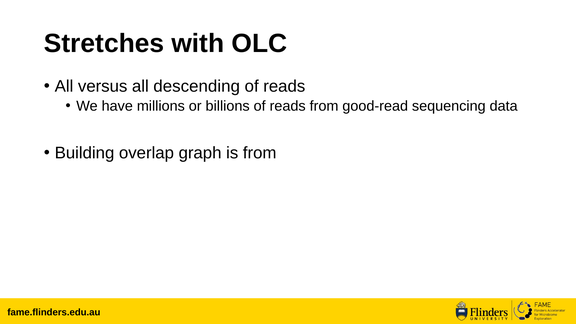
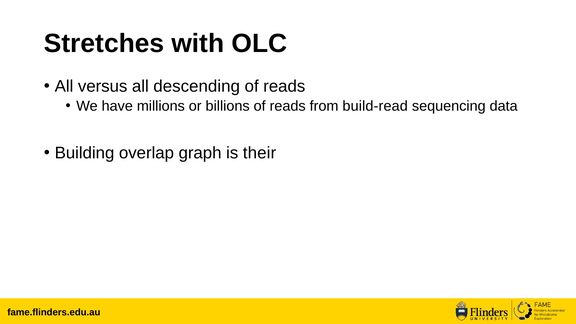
good-read: good-read -> build-read (375, 106)
is from: from -> their (260, 153)
